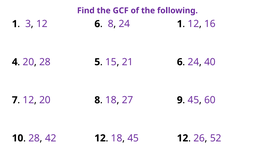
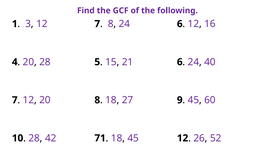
12 6: 6 -> 7 (97, 24)
24 1: 1 -> 6 (180, 24)
42 12: 12 -> 71 (100, 138)
